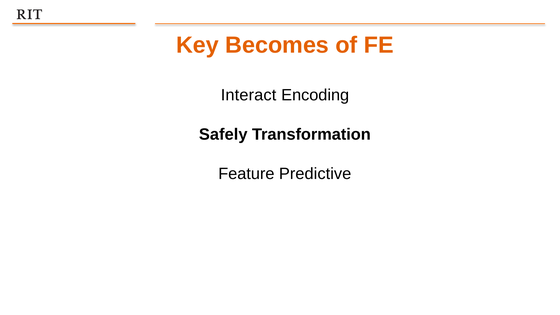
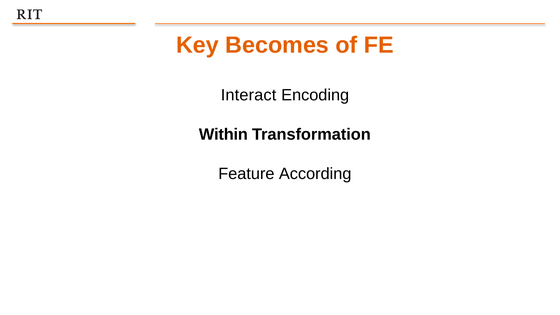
Safely: Safely -> Within (223, 134)
Predictive: Predictive -> According (315, 174)
